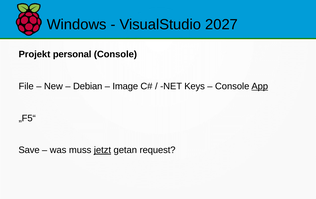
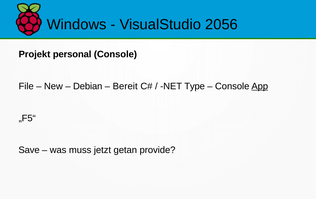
2027: 2027 -> 2056 (222, 24)
Image: Image -> Bereit (125, 86)
Keys: Keys -> Type (195, 86)
jetzt underline: present -> none (102, 150)
request: request -> provide (158, 150)
